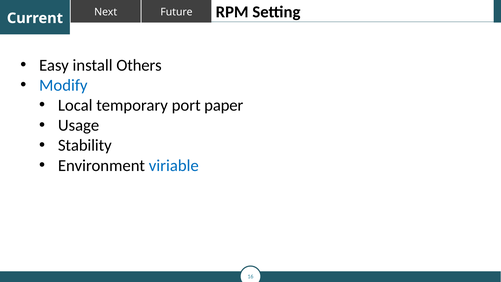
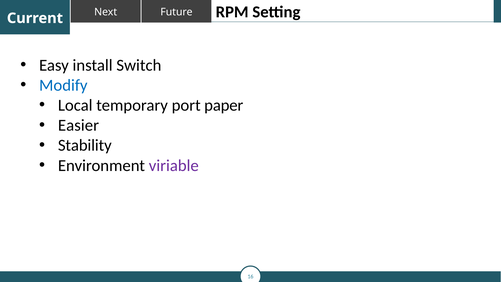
Others: Others -> Switch (139, 65)
Usage: Usage -> Easier (78, 125)
viriable colour: blue -> purple (174, 165)
